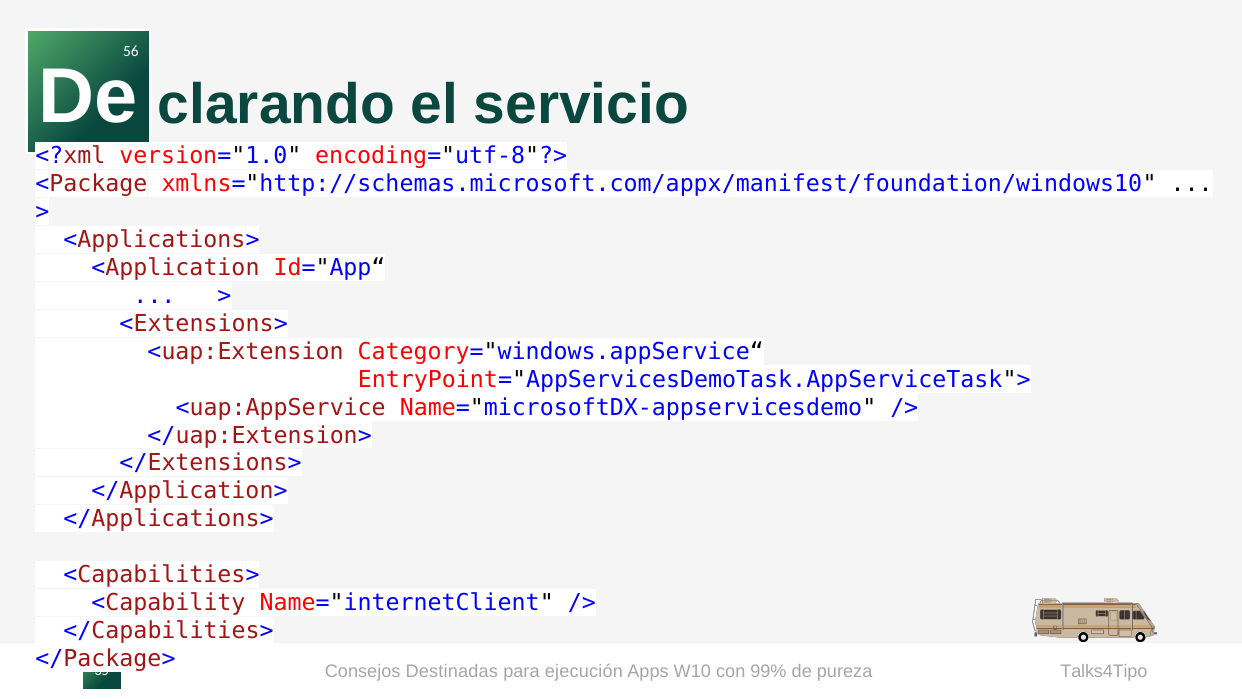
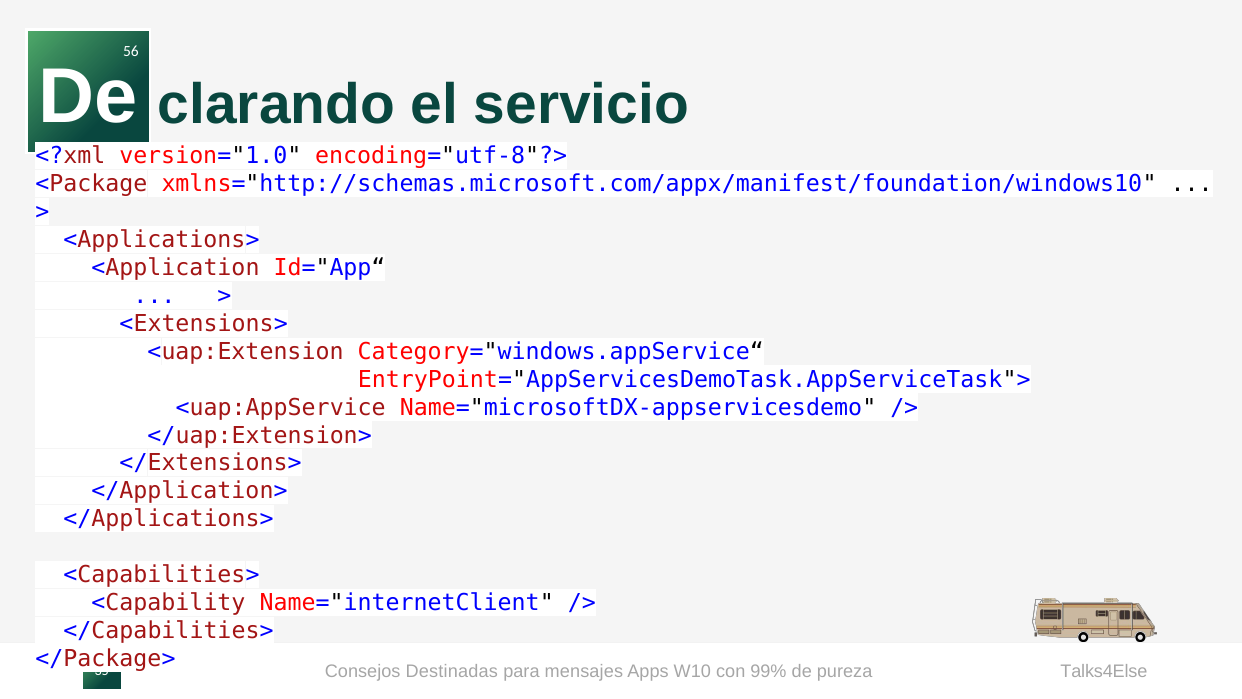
ejecución: ejecución -> mensajes (584, 671)
Talks4Tipo: Talks4Tipo -> Talks4Else (1104, 671)
